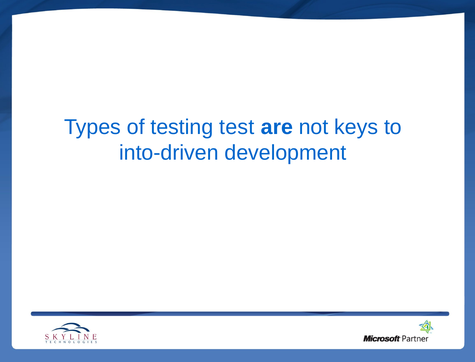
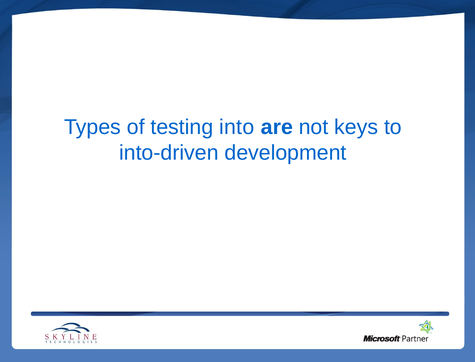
test: test -> into (237, 127)
